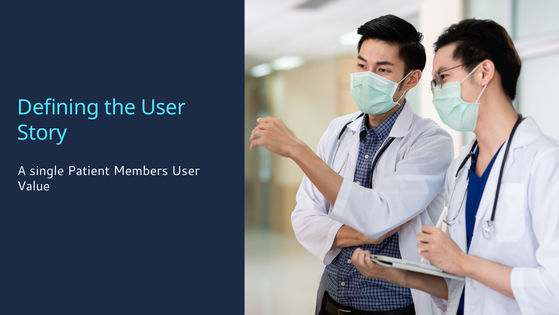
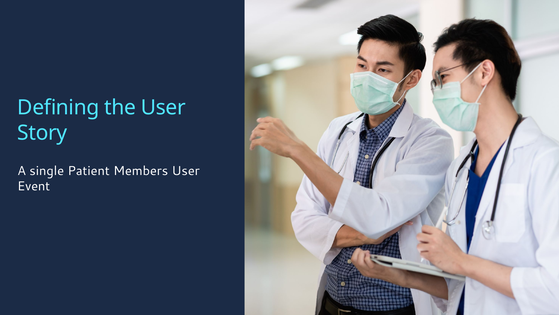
Value: Value -> Event (34, 186)
